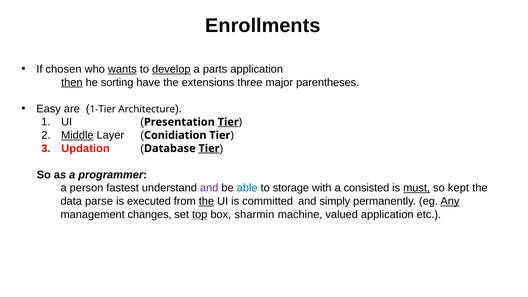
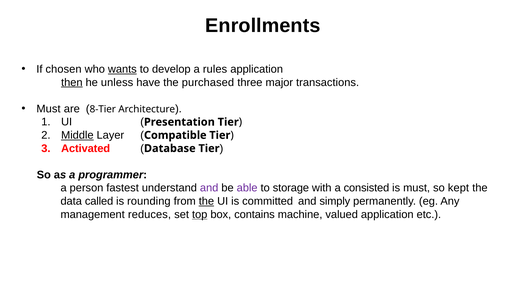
develop underline: present -> none (171, 69)
parts: parts -> rules (215, 69)
sorting: sorting -> unless (117, 82)
extensions: extensions -> purchased (208, 82)
parentheses: parentheses -> transactions (328, 82)
Easy: Easy -> Must (49, 109)
1-Tier: 1-Tier -> 8-Tier (103, 109)
Tier underline: present -> none (228, 122)
Conidiation: Conidiation -> Compatible (175, 135)
Updation: Updation -> Activated (86, 148)
Tier underline: present -> none (209, 148)
able colour: blue -> purple (247, 188)
must underline: present -> none (417, 188)
parse: parse -> called (99, 201)
executed: executed -> rounding (149, 201)
Any underline: present -> none (450, 201)
changes: changes -> reduces (149, 214)
sharmin: sharmin -> contains (255, 214)
